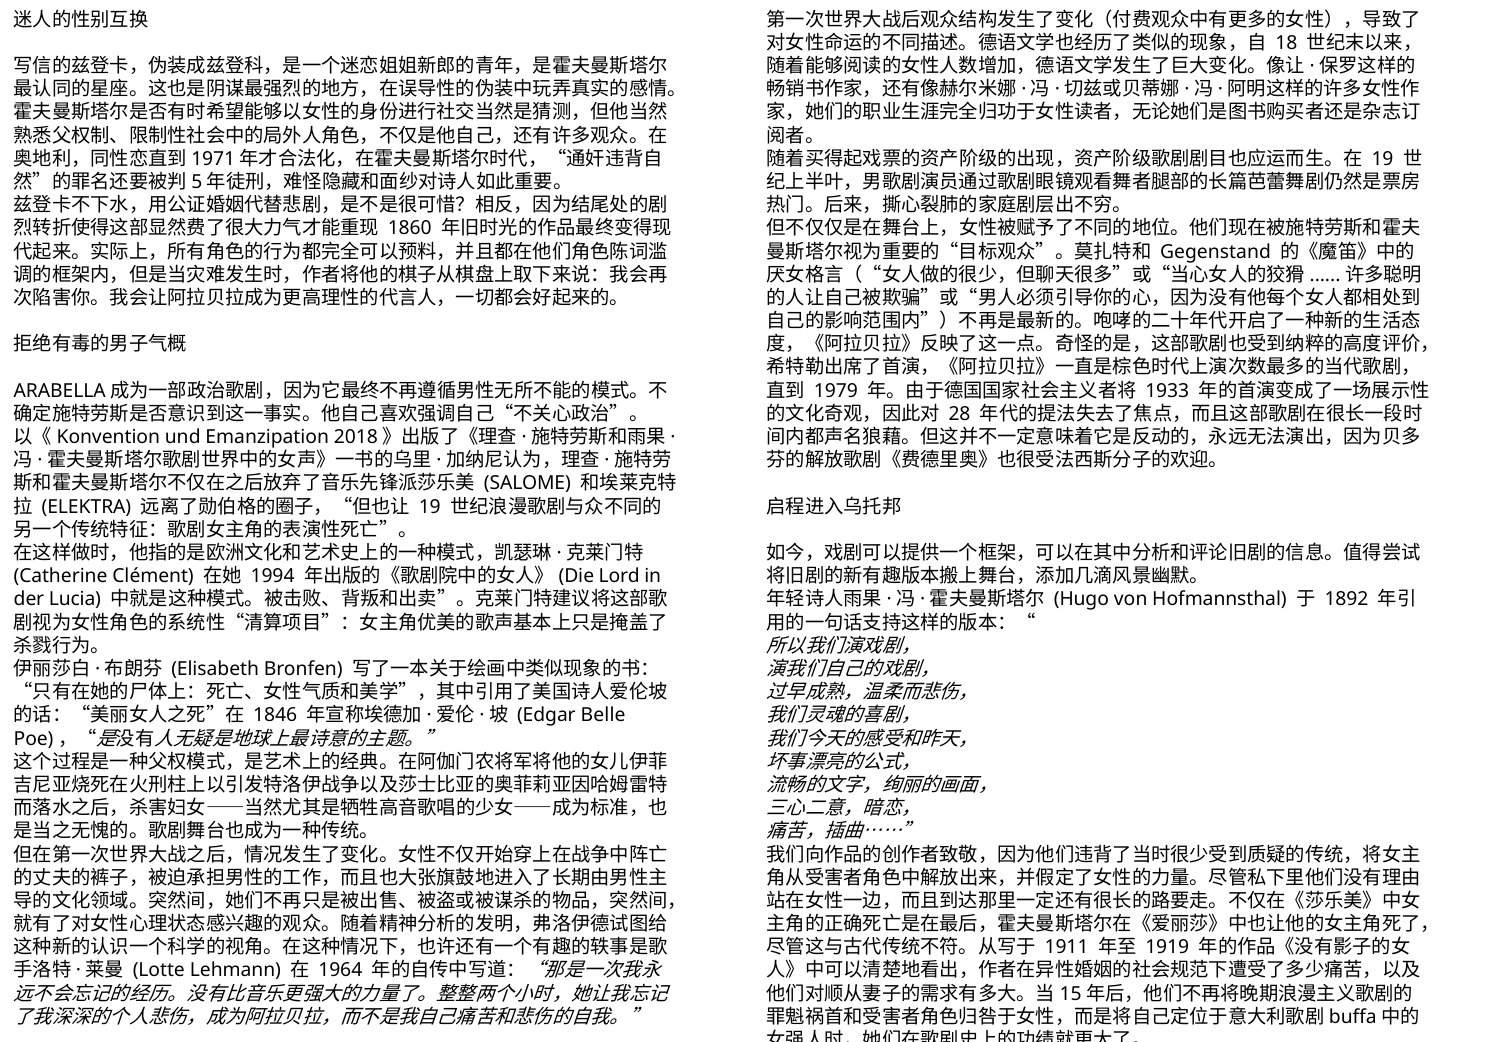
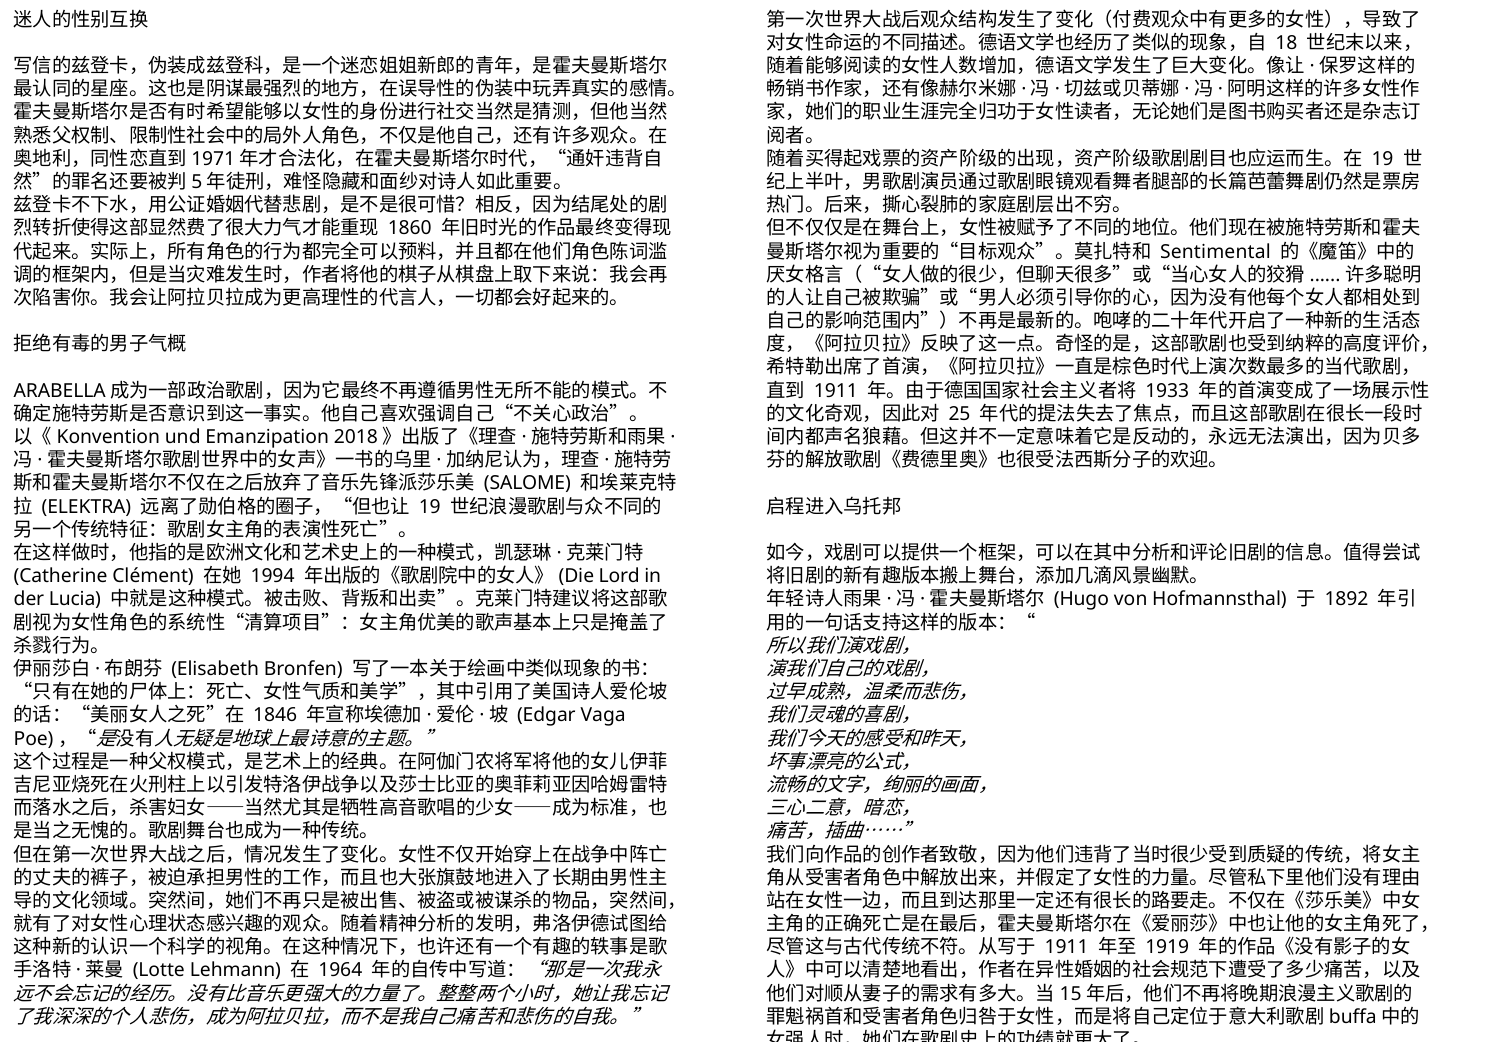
Gegenstand: Gegenstand -> Sentimental (1215, 252)
1979: 1979 -> 1911 (836, 391)
28: 28 -> 25 (960, 414)
Belle: Belle -> Vaga (603, 716)
